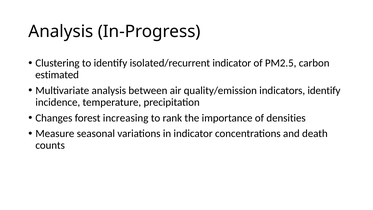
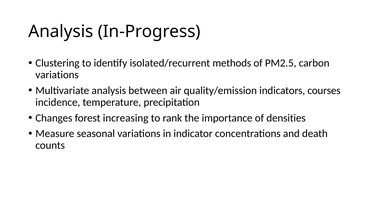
isolated/recurrent indicator: indicator -> methods (232, 63)
estimated: estimated -> variations (57, 75)
indicators identify: identify -> courses (324, 90)
